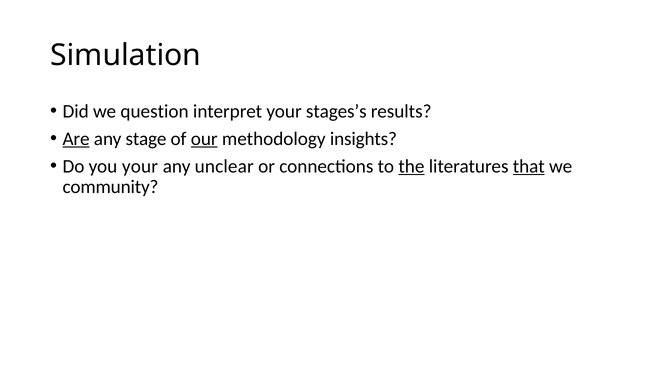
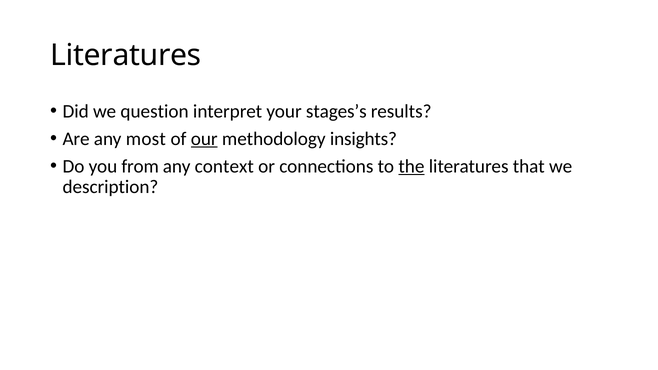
Simulation: Simulation -> Literatures (126, 55)
Are underline: present -> none (76, 139)
stage: stage -> most (146, 139)
you your: your -> from (140, 166)
unclear: unclear -> context (224, 166)
that underline: present -> none (529, 166)
community: community -> description (110, 187)
